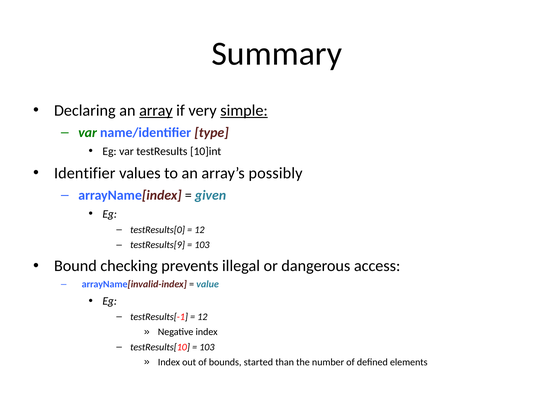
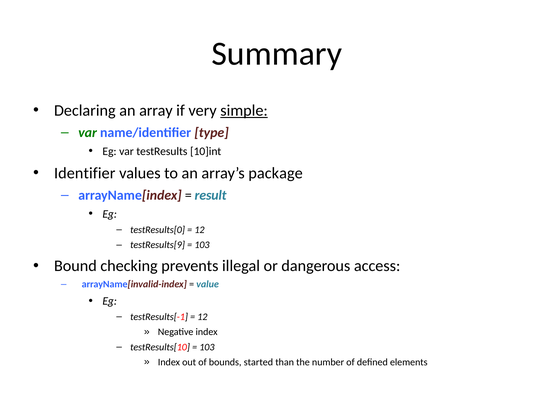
array underline: present -> none (156, 111)
possibly: possibly -> package (276, 173)
given: given -> result (211, 196)
